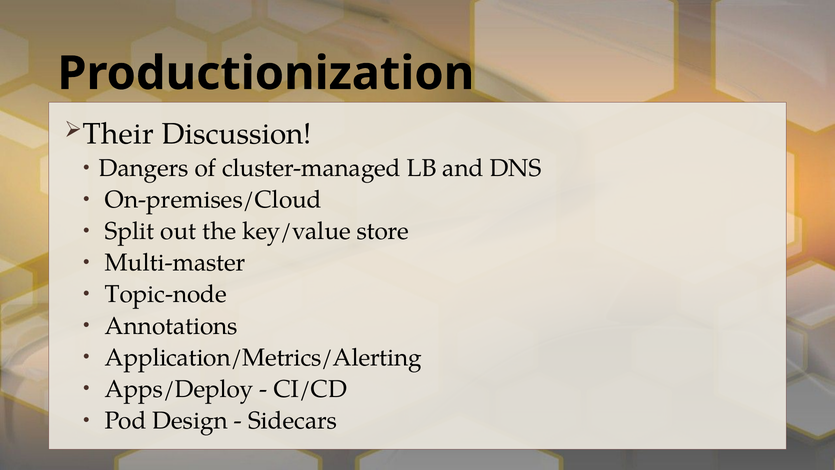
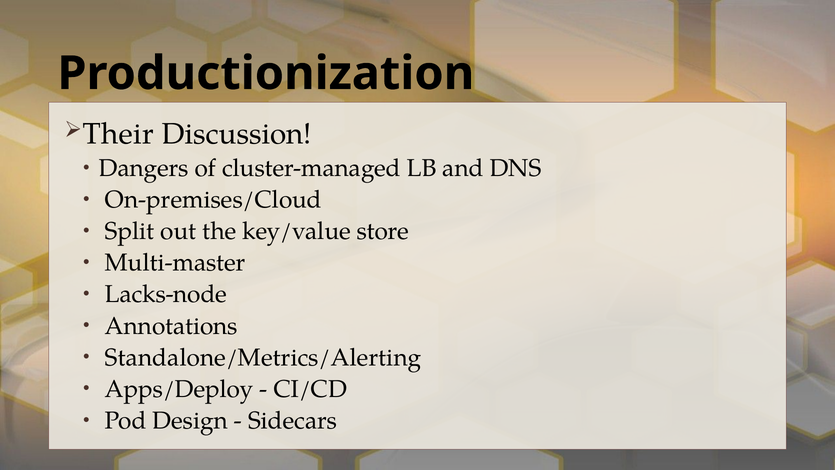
Topic-node: Topic-node -> Lacks-node (166, 294)
Application/Metrics/Alerting: Application/Metrics/Alerting -> Standalone/Metrics/Alerting (263, 357)
